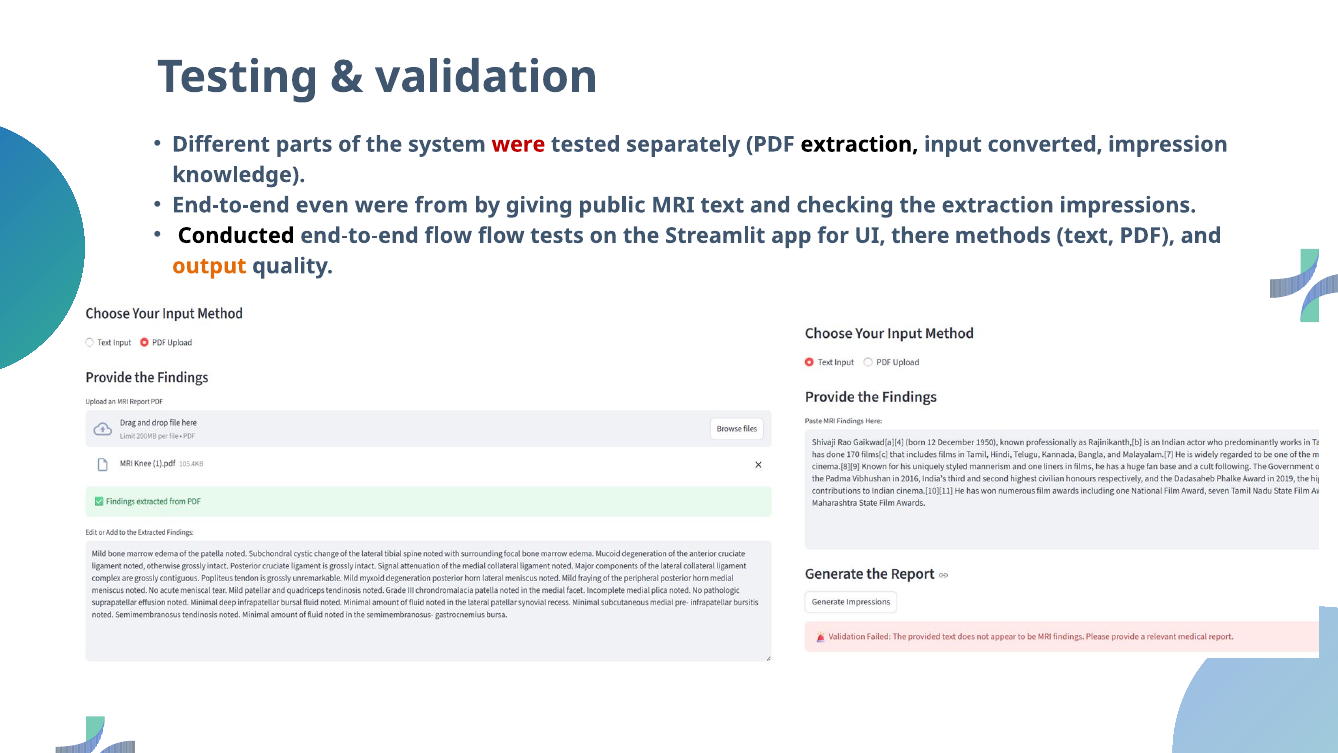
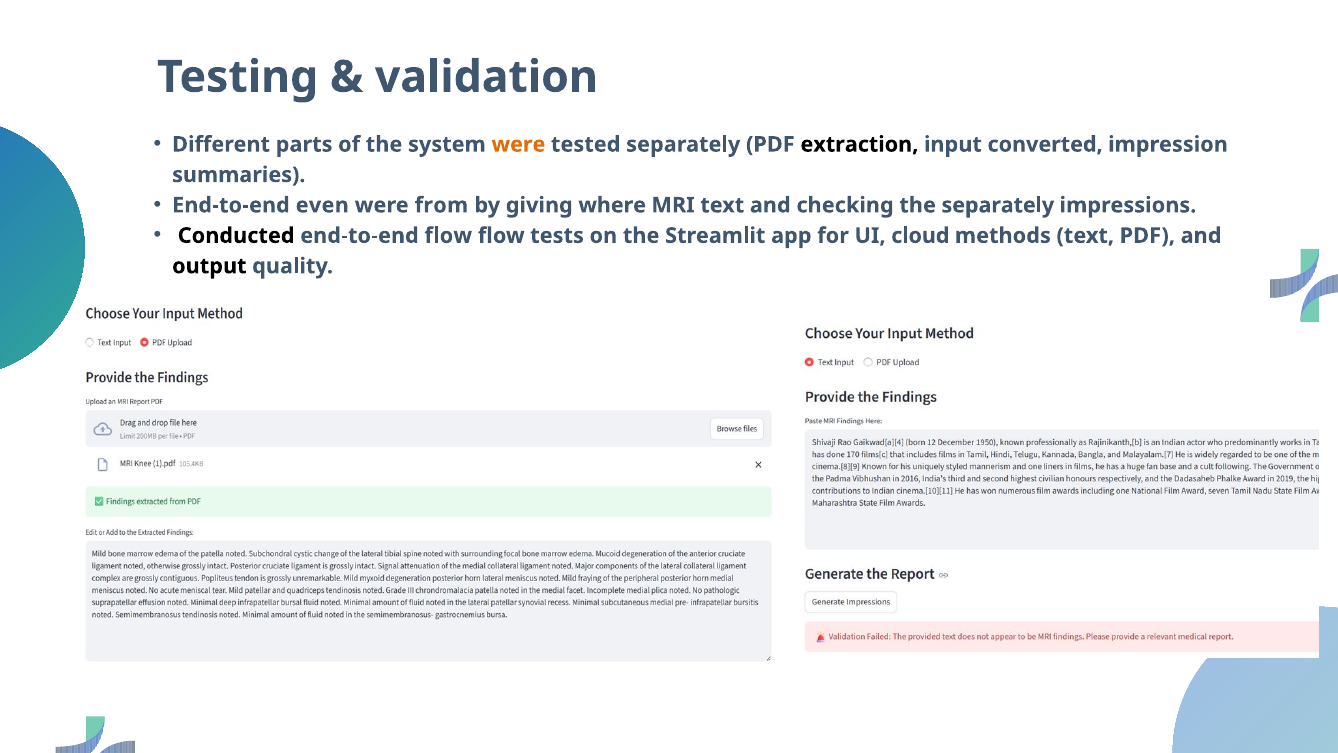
were colour: red -> orange (518, 144)
knowledge: knowledge -> summaries (239, 175)
public: public -> where (612, 205)
the extraction: extraction -> separately (998, 205)
there: there -> cloud (920, 236)
output colour: orange -> black (209, 266)
